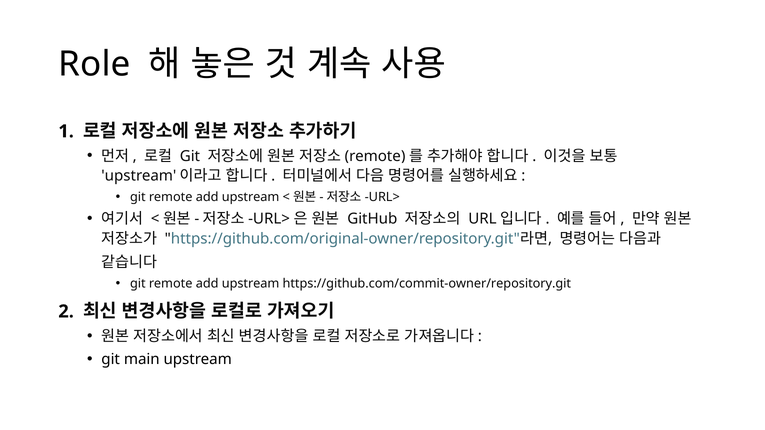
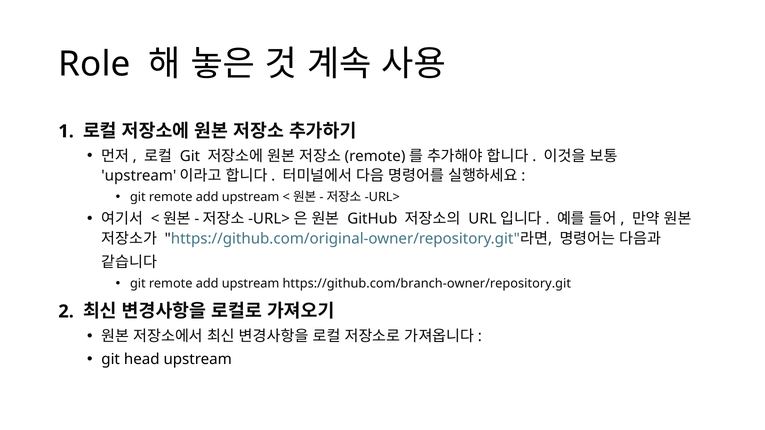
https://github.com/commit-owner/repository.git: https://github.com/commit-owner/repository.git -> https://github.com/branch-owner/repository.git (427, 284)
main: main -> head (142, 360)
